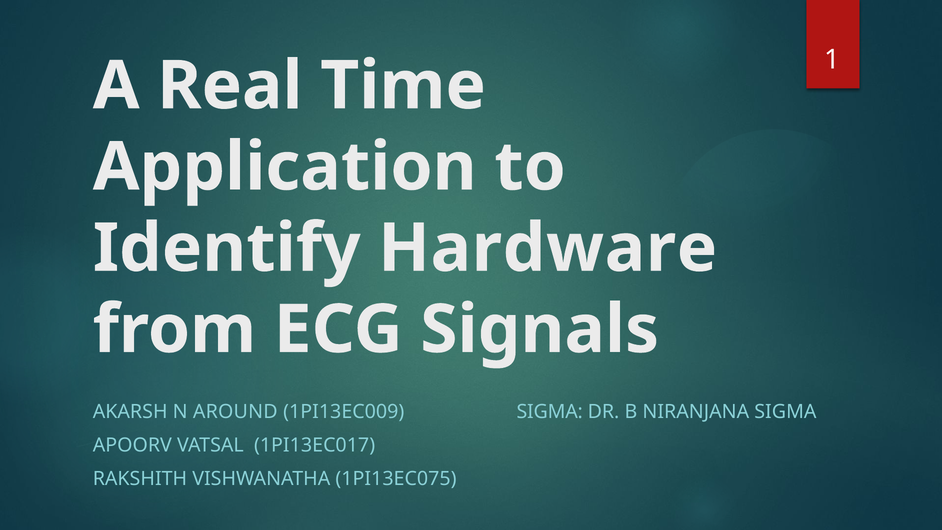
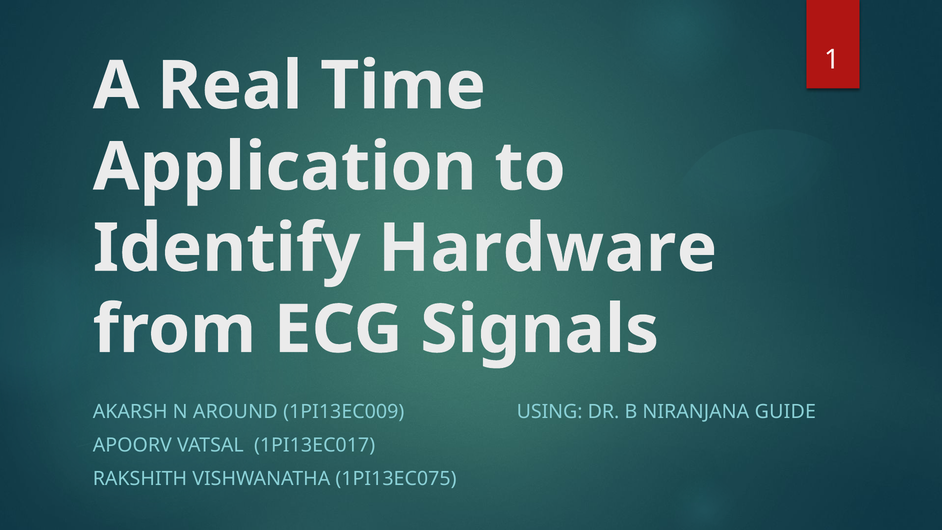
1PI13EC009 SIGMA: SIGMA -> USING (550, 412)
NIRANJANA SIGMA: SIGMA -> GUIDE (785, 412)
